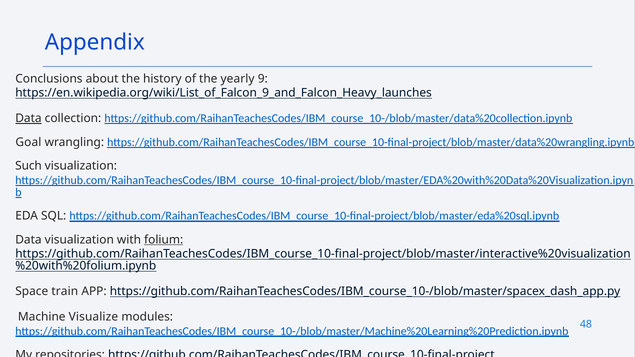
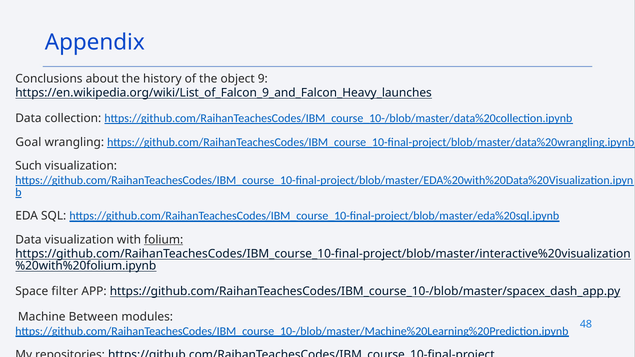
yearly: yearly -> object (238, 79)
Data underline: present -> none (28, 119)
train: train -> filter (65, 292)
Visualize: Visualize -> Between (93, 317)
